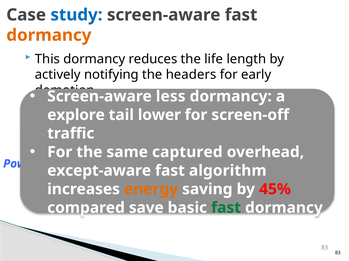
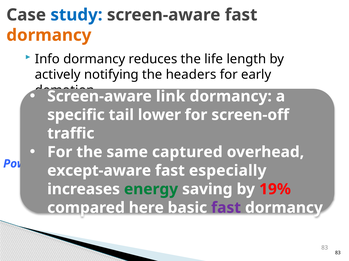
This: This -> Info (47, 59)
less: less -> link (171, 97)
explore: explore -> specific (76, 115)
algorithm: algorithm -> especially (228, 171)
energy colour: orange -> green (151, 190)
45%: 45% -> 19% (275, 190)
save: save -> here (146, 208)
fast colour: green -> purple (226, 208)
